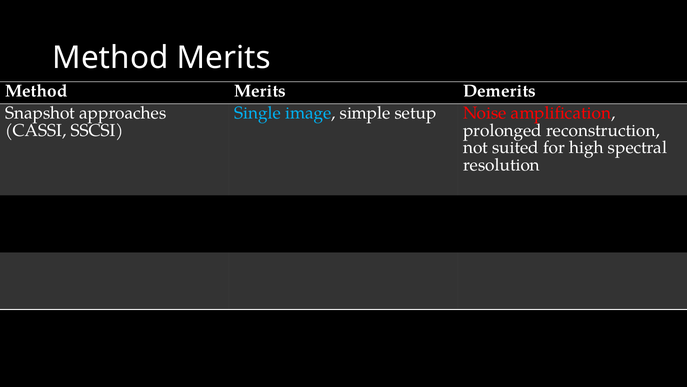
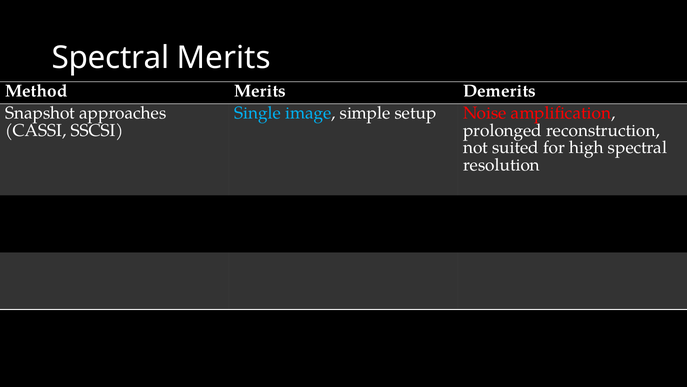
Method: Method -> Spectral (111, 58)
